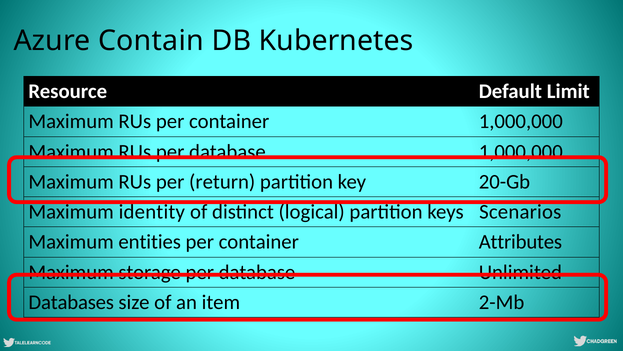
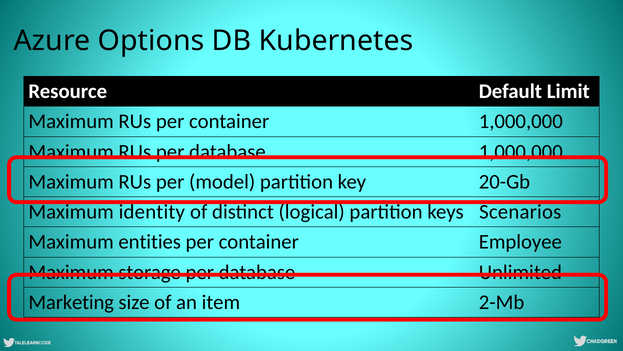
Contain: Contain -> Options (151, 41)
return: return -> model (222, 182)
Attributes: Attributes -> Employee (520, 242)
Databases: Databases -> Marketing (71, 302)
